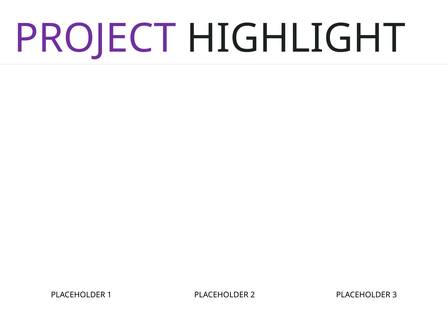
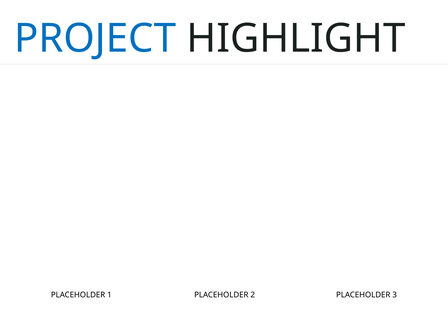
PROJECT colour: purple -> blue (95, 39)
